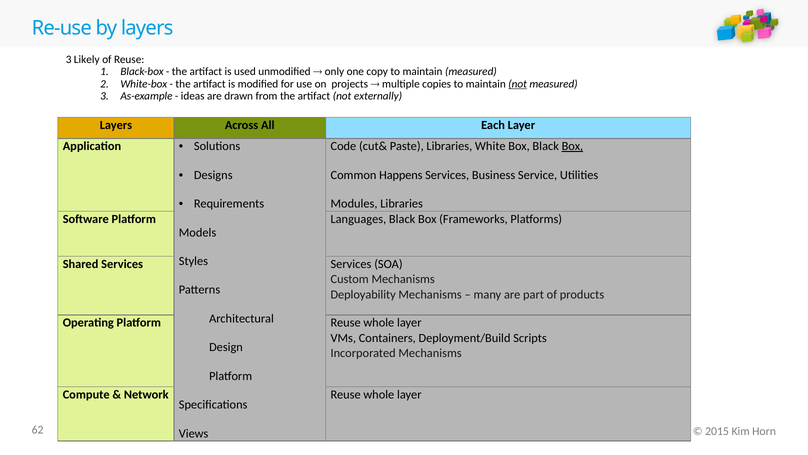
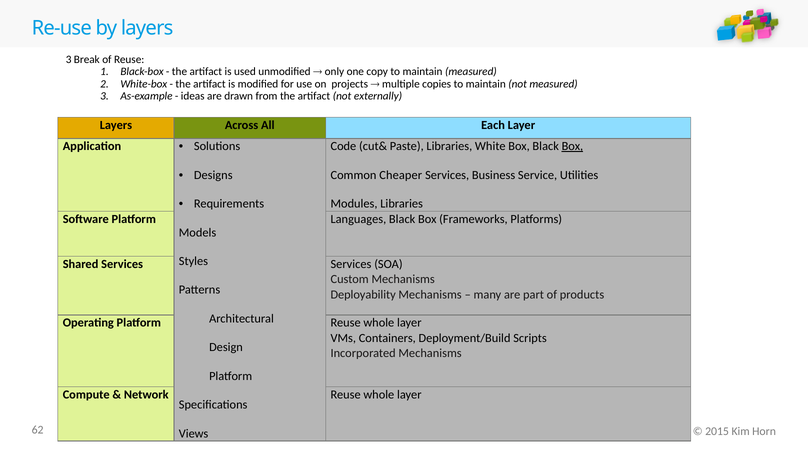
Likely: Likely -> Break (87, 60)
not underline: present -> none (518, 84)
Happens: Happens -> Cheaper (401, 175)
